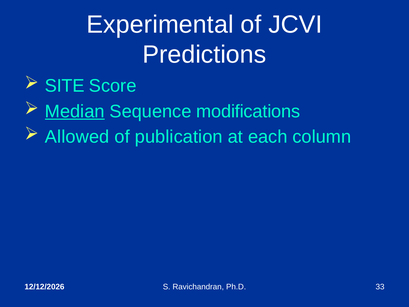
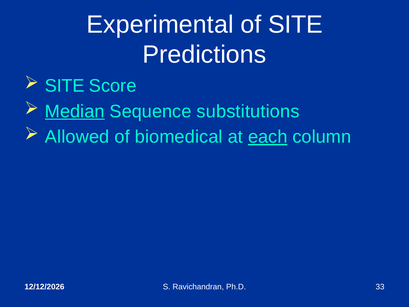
of JCVI: JCVI -> SITE (296, 25)
modifications: modifications -> substitutions (248, 111)
publication: publication -> biomedical (179, 137)
each underline: none -> present (268, 137)
